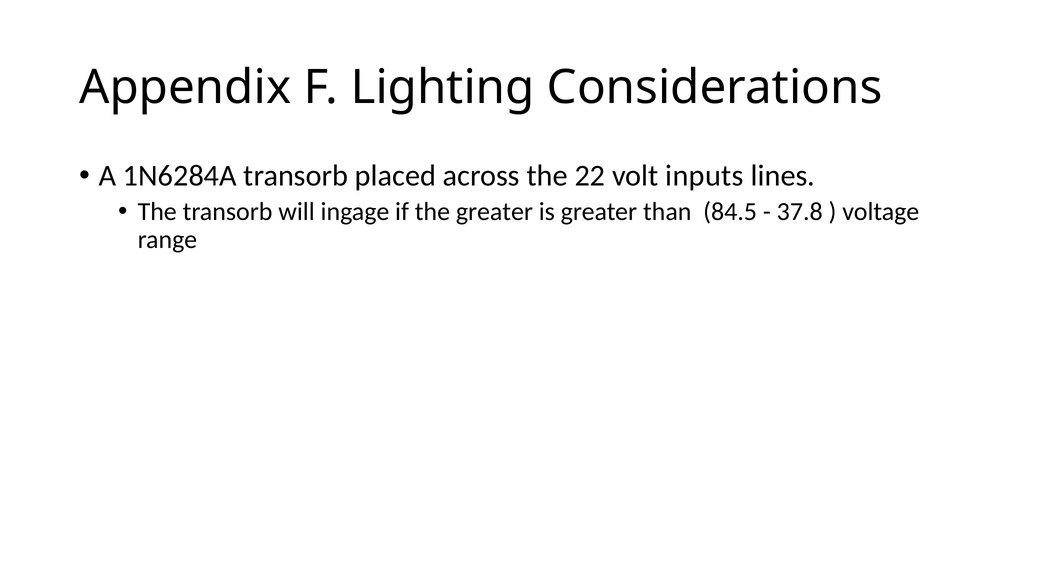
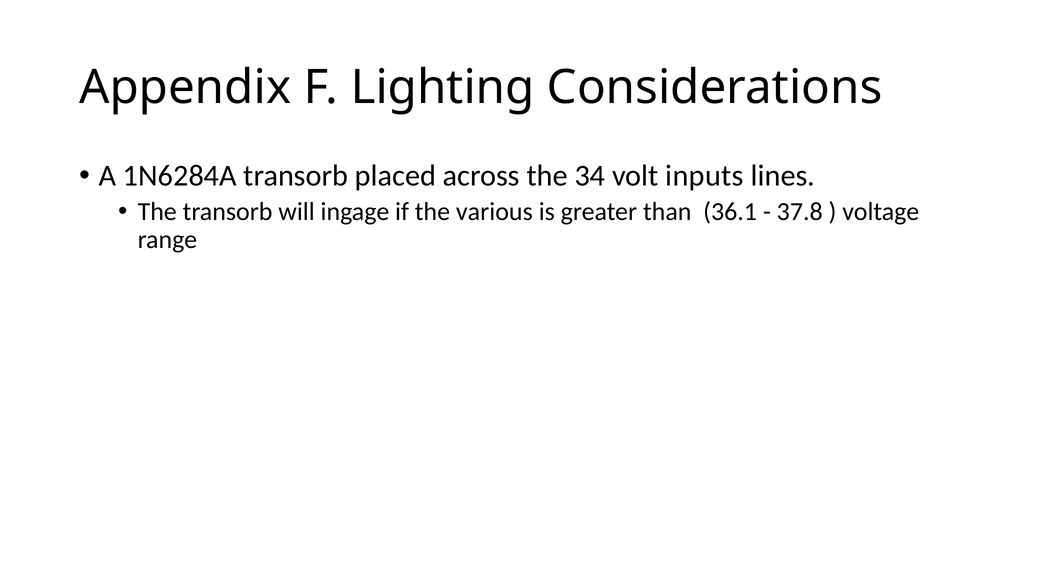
22: 22 -> 34 (590, 176)
the greater: greater -> various (494, 211)
84.5: 84.5 -> 36.1 (730, 211)
